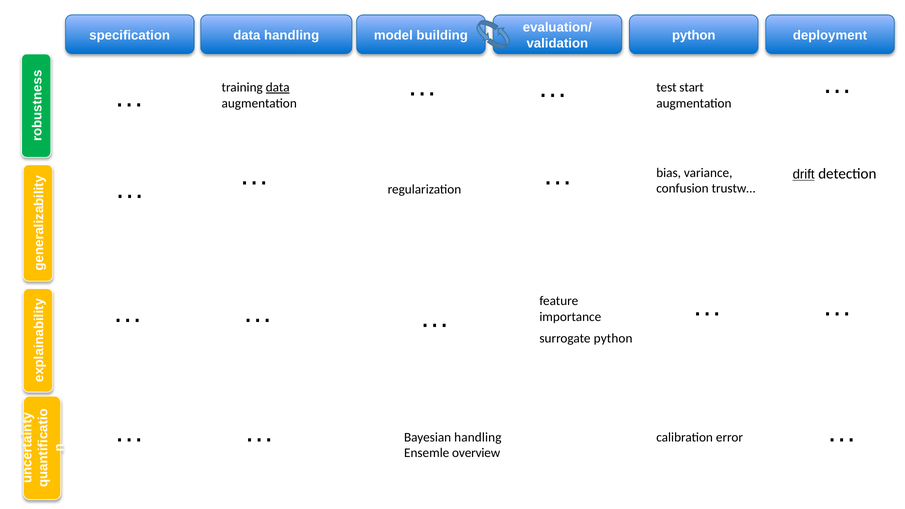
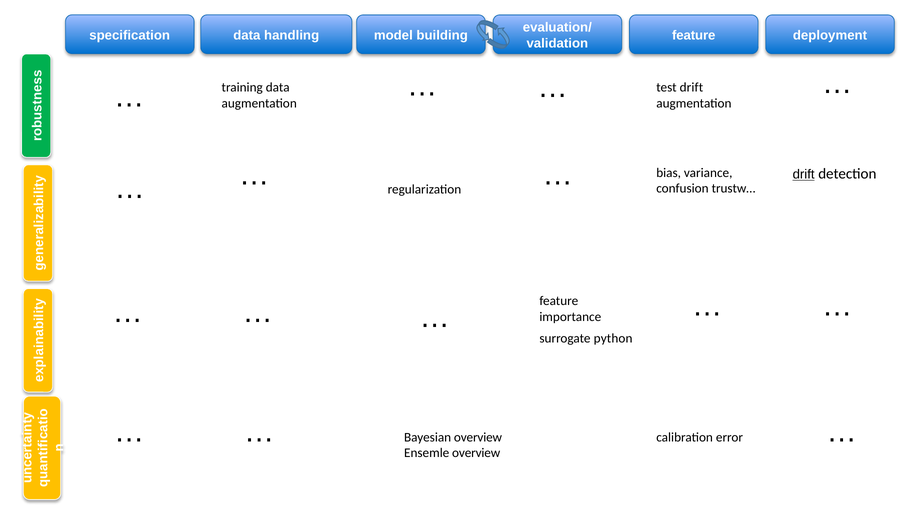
python: python -> feature (694, 35)
data underline: present -> none (278, 87)
test start: start -> drift (691, 87)
Bayesian handling: handling -> overview (478, 437)
